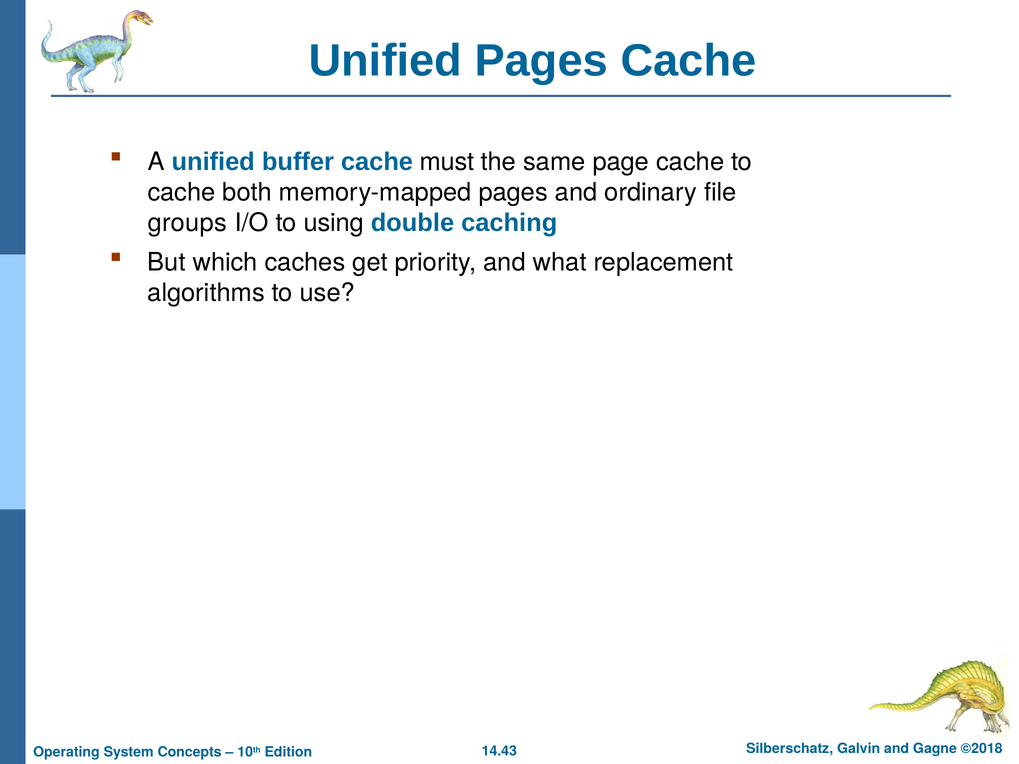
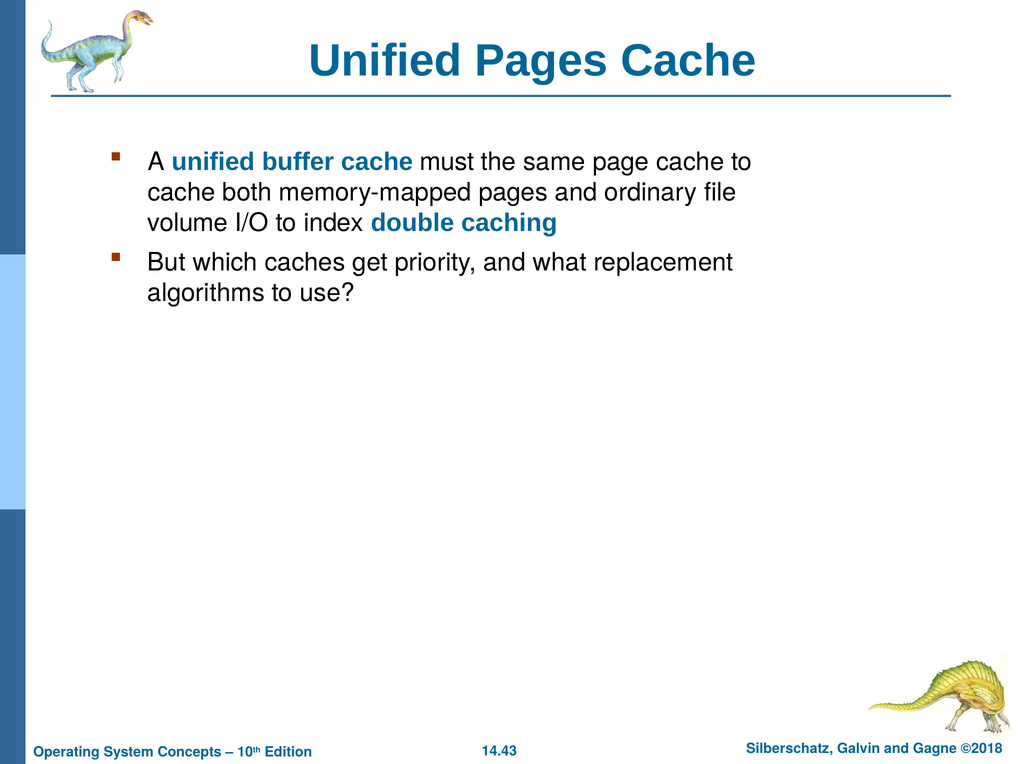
groups: groups -> volume (188, 223)
using: using -> index (334, 223)
